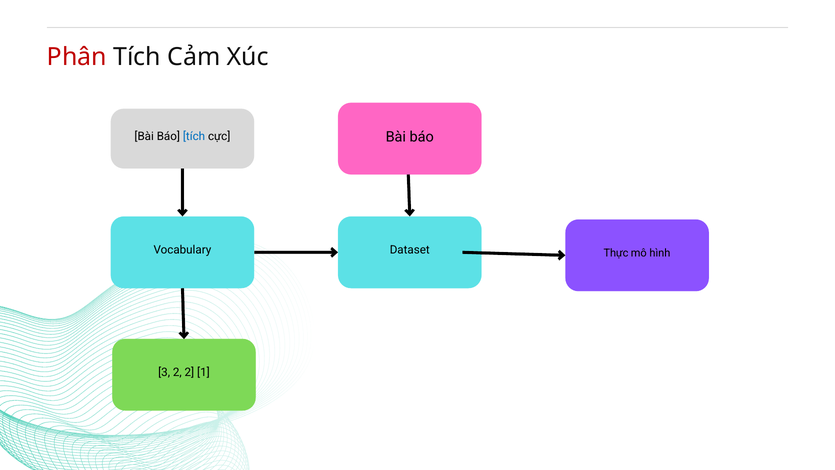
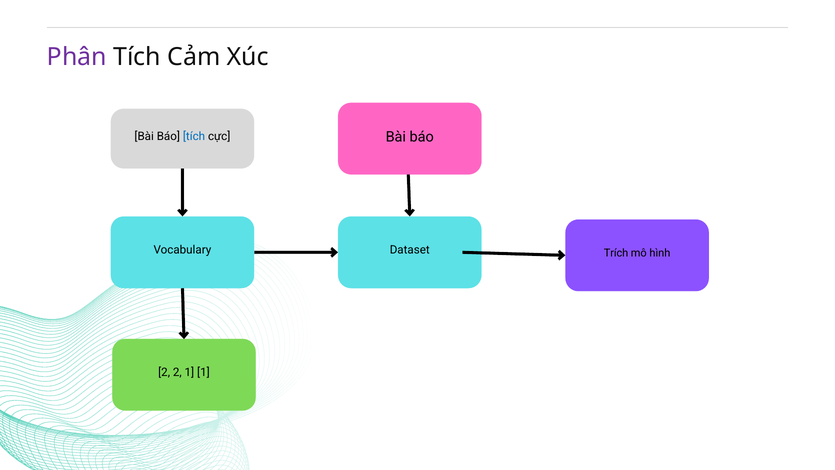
Phân colour: red -> purple (77, 57)
Thực: Thực -> Trích (616, 253)
3: 3 -> 2 (164, 372)
2 2: 2 -> 1 (189, 372)
